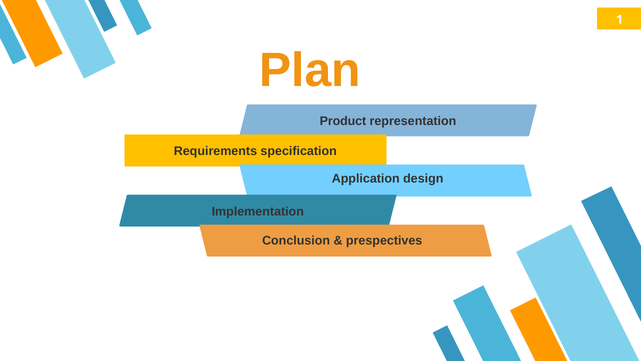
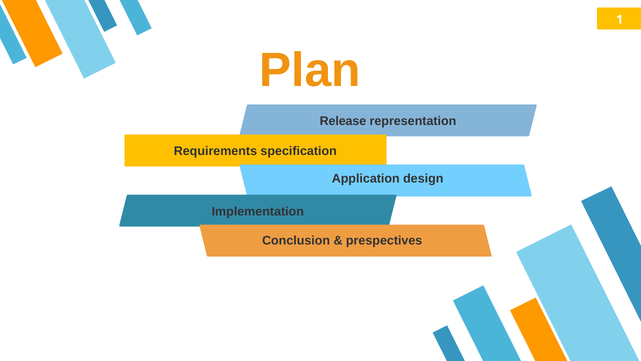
Product: Product -> Release (343, 121)
